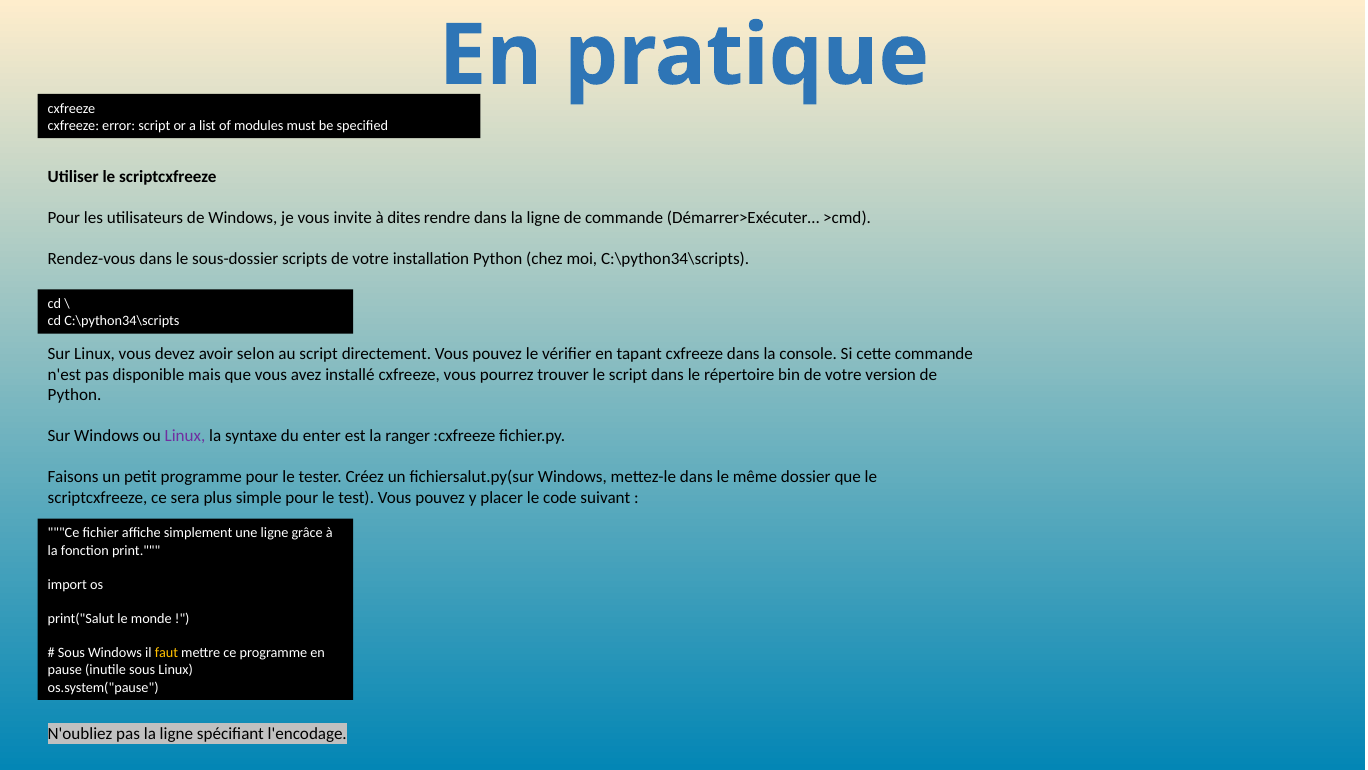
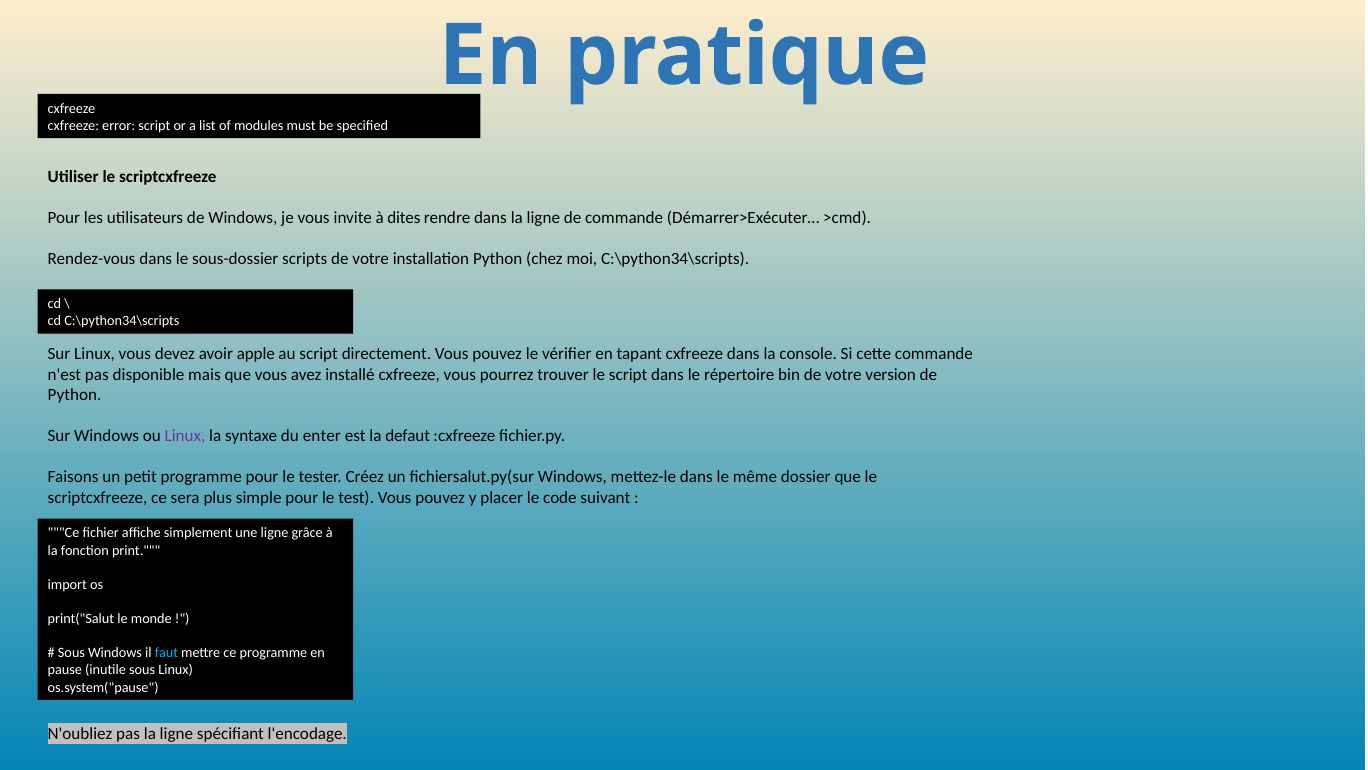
selon: selon -> apple (256, 354)
ranger: ranger -> defaut (408, 436)
faut colour: yellow -> light blue (166, 653)
